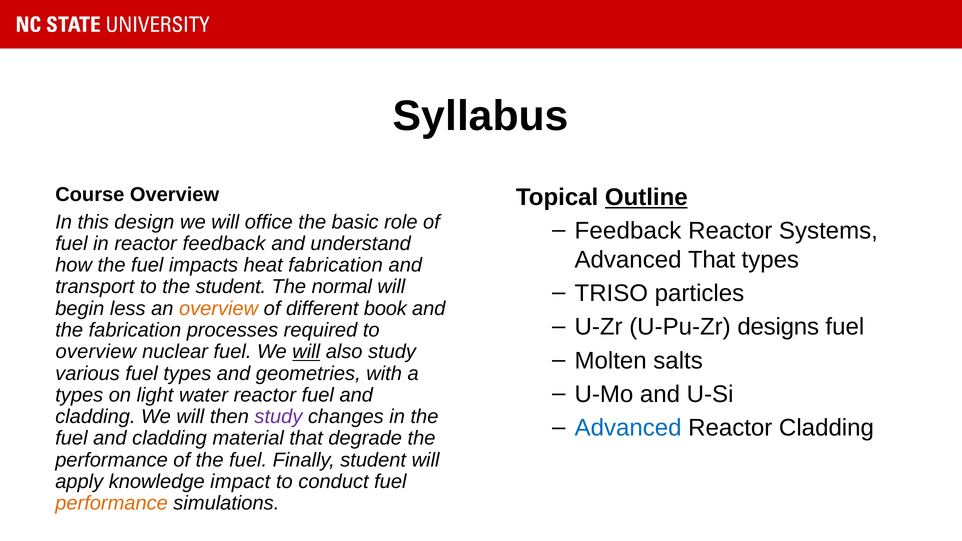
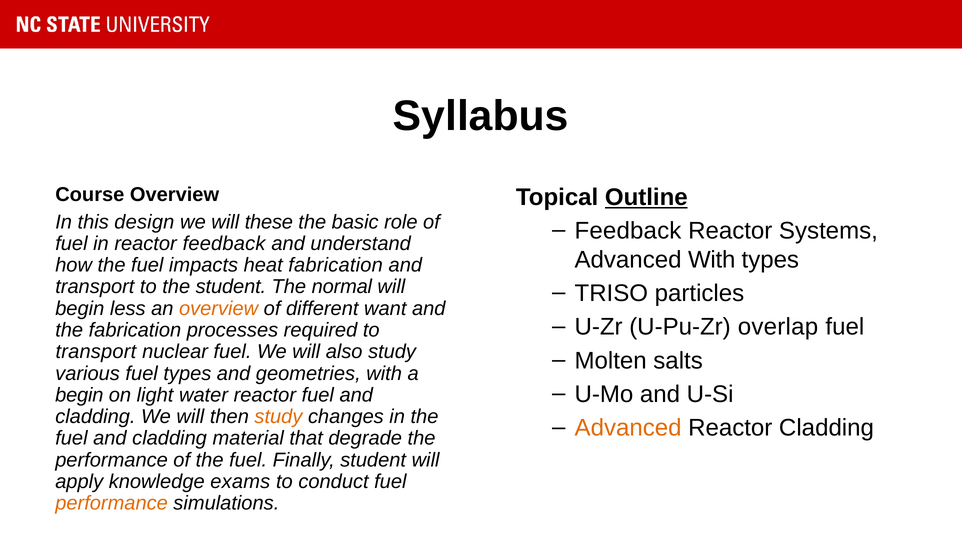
office: office -> these (269, 222)
Advanced That: That -> With (712, 260)
book: book -> want (385, 309)
designs: designs -> overlap (778, 327)
overview: overview -> transport (96, 352)
will underline: present -> none (306, 352)
types: types -> begin (79, 395)
study colour: purple -> orange (278, 417)
Advanced colour: blue -> orange (628, 428)
impact: impact -> exams (240, 482)
